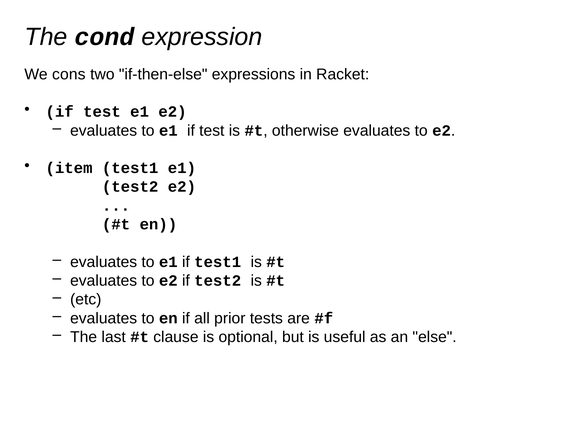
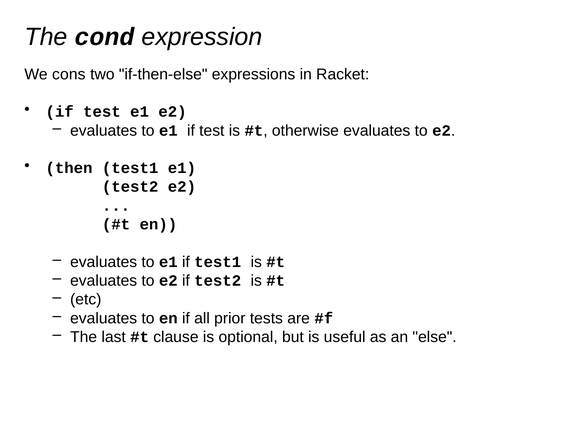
item: item -> then (69, 168)
